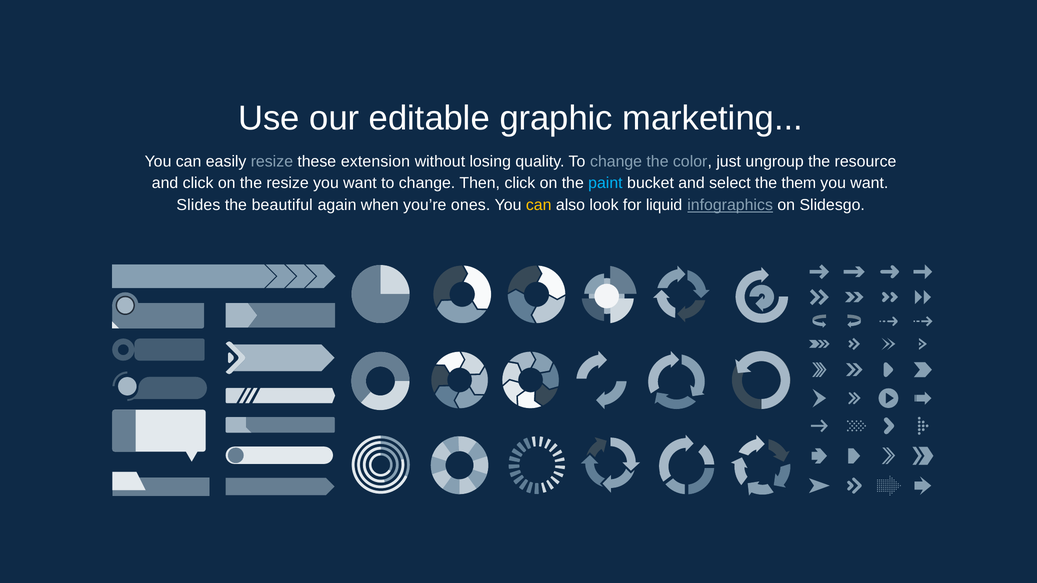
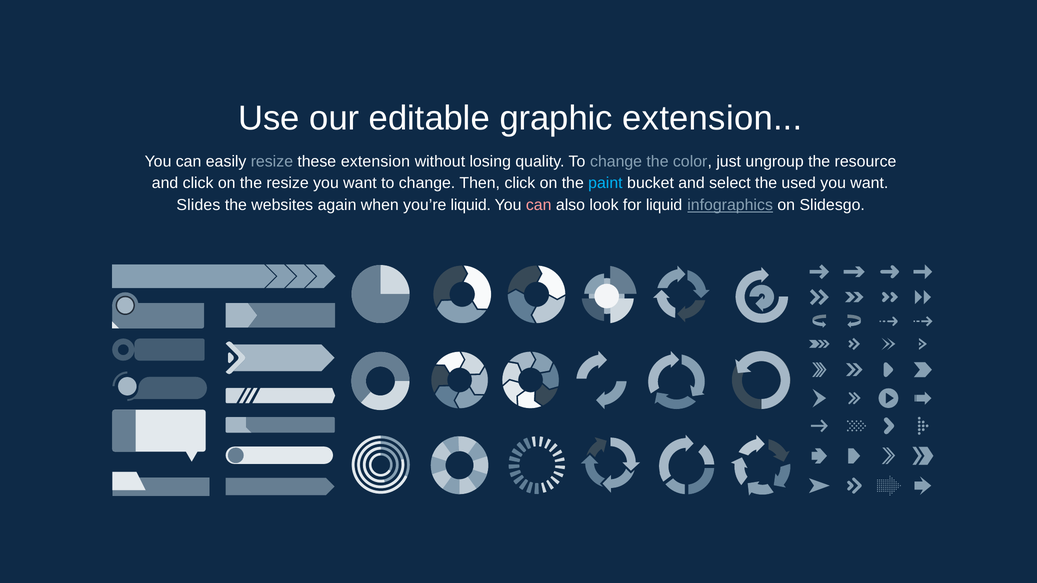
graphic marketing: marketing -> extension (712, 118)
them: them -> used (799, 183)
beautiful: beautiful -> websites (282, 205)
you’re ones: ones -> liquid (471, 205)
can colour: yellow -> pink (539, 205)
